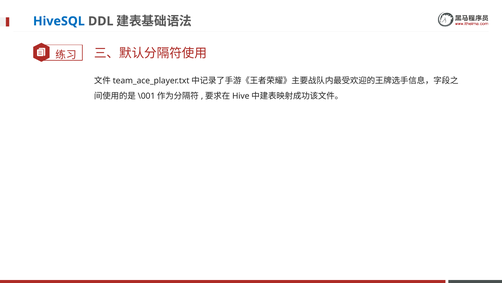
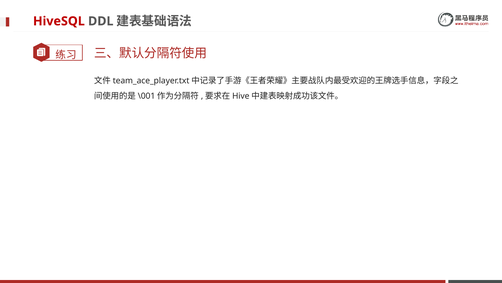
HiveSQL colour: blue -> red (59, 21)
